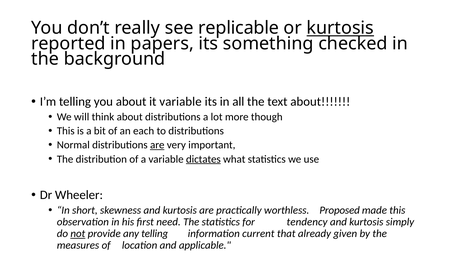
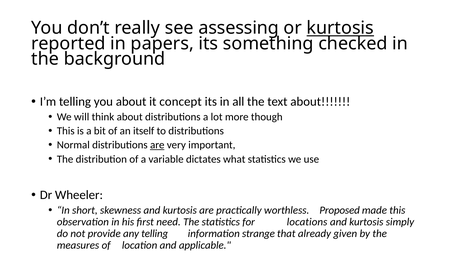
replicable: replicable -> assessing (239, 28)
it variable: variable -> concept (181, 102)
each: each -> itself (144, 131)
dictates underline: present -> none (203, 159)
tendency: tendency -> locations (307, 222)
not underline: present -> none (78, 234)
current: current -> strange (258, 234)
